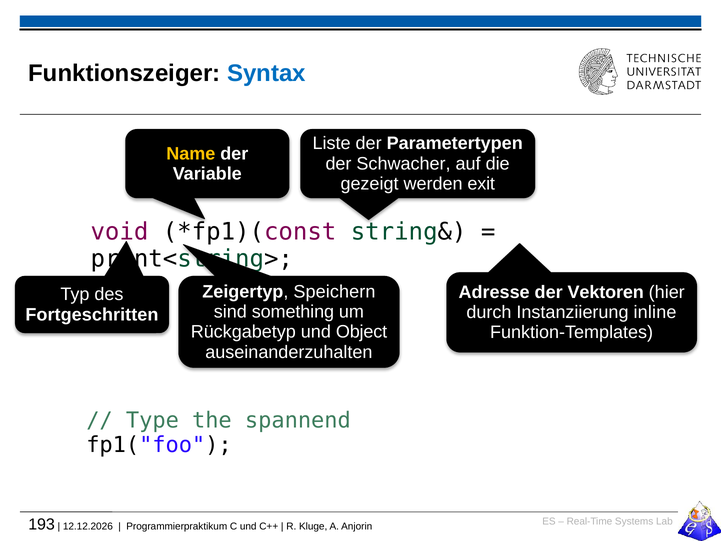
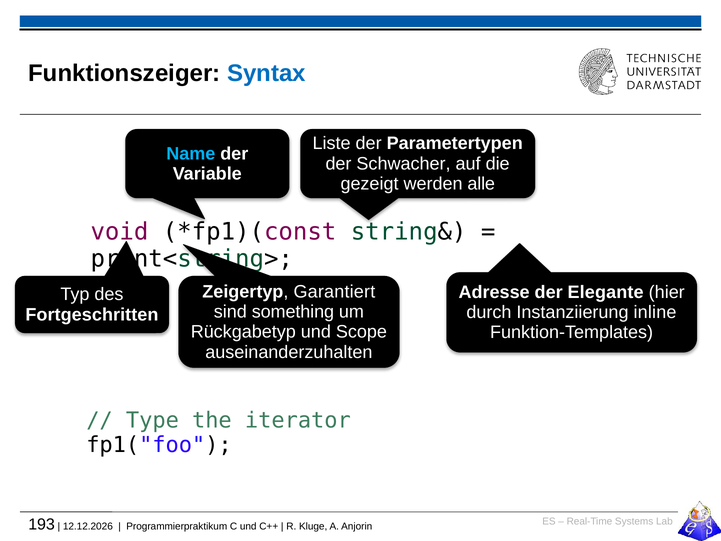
Name colour: yellow -> light blue (191, 154)
exit: exit -> alle (481, 184)
Speichern: Speichern -> Garantiert (334, 292)
Vektoren: Vektoren -> Elegante (606, 292)
Object: Object -> Scope (361, 332)
spannend: spannend -> iterator (298, 420)
